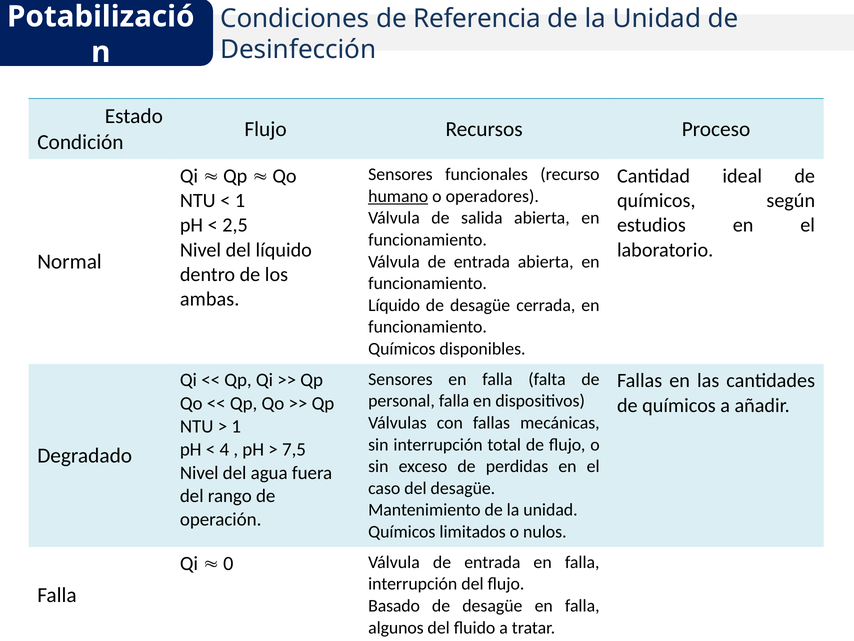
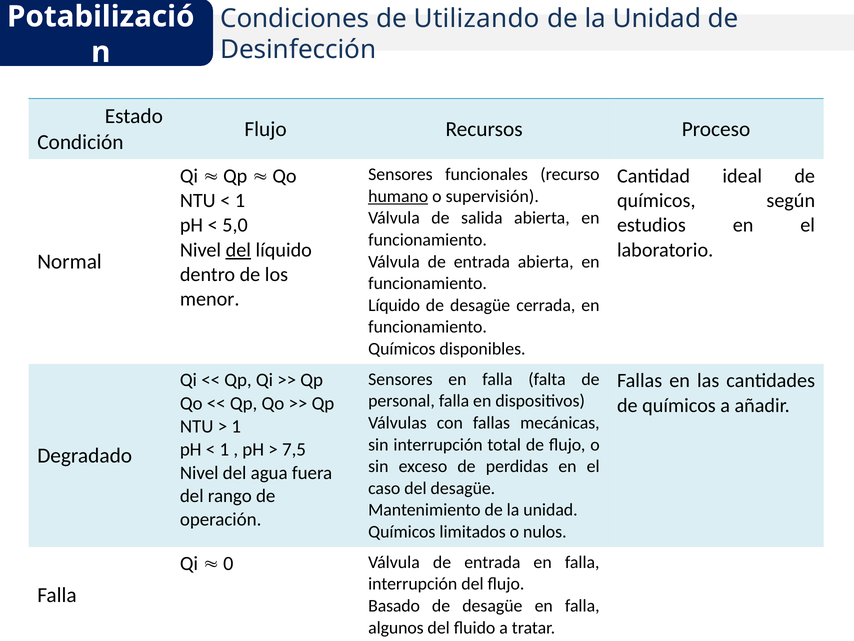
Referencia: Referencia -> Utilizando (477, 18)
operadores: operadores -> supervisión (492, 196)
2,5: 2,5 -> 5,0 (235, 225)
del underline: none -> present (238, 250)
ambas: ambas -> menor (210, 299)
4: 4 -> 1 (224, 449)
